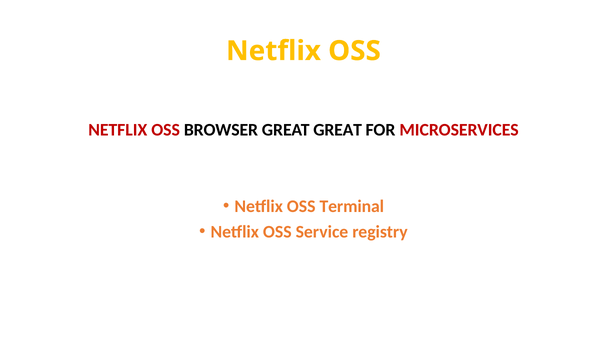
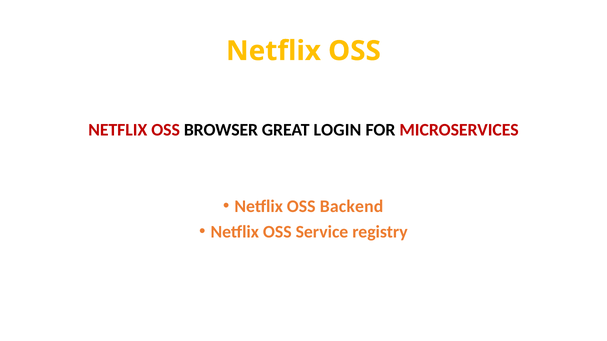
GREAT GREAT: GREAT -> LOGIN (337, 130)
Terminal: Terminal -> Backend (352, 207)
